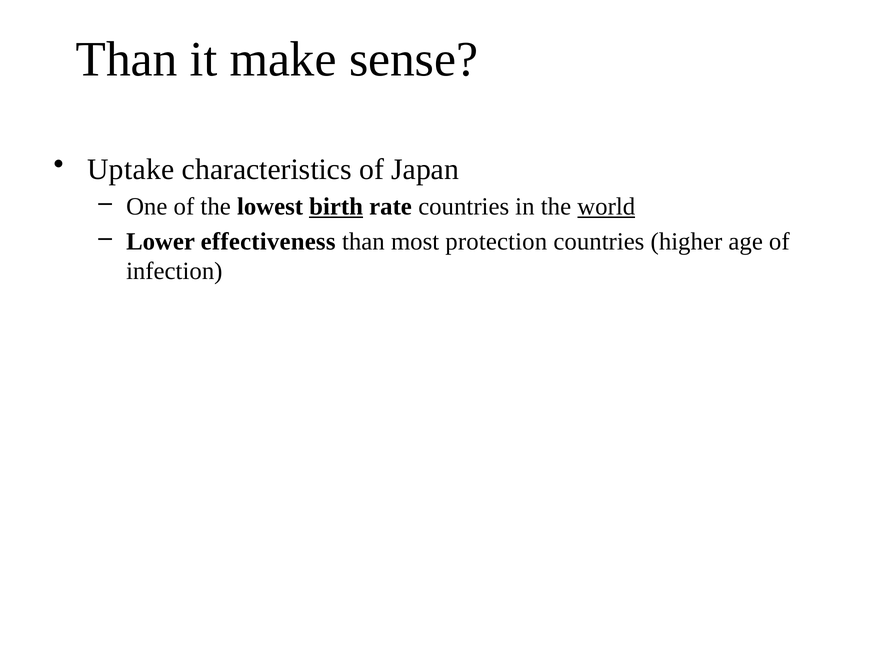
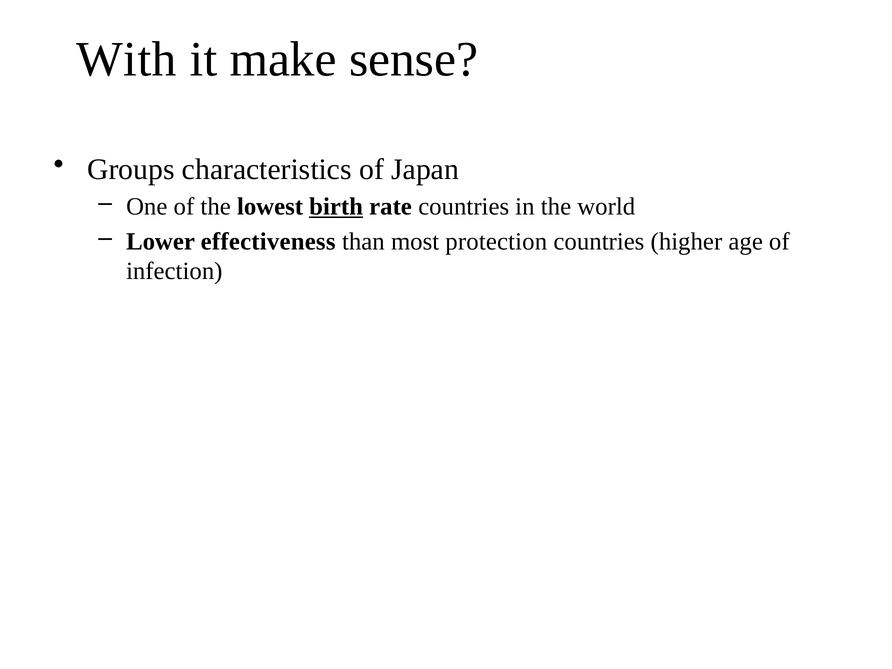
Than: Than -> With (126, 59)
Uptake: Uptake -> Groups (131, 169)
world underline: present -> none (606, 207)
